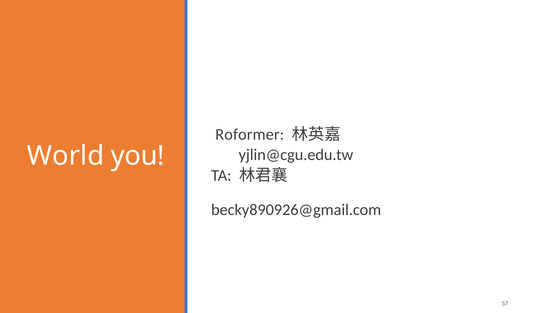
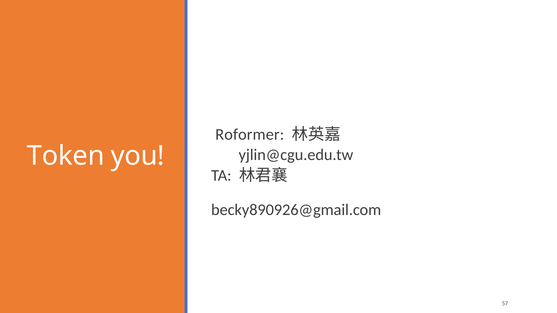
World: World -> Token (66, 156)
